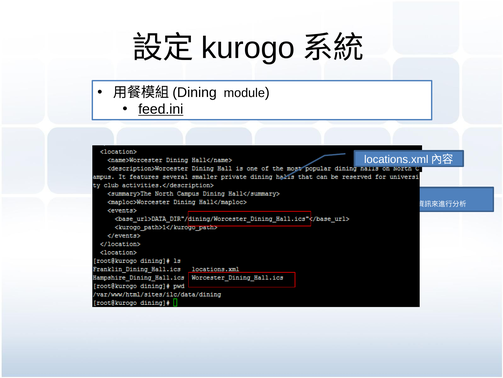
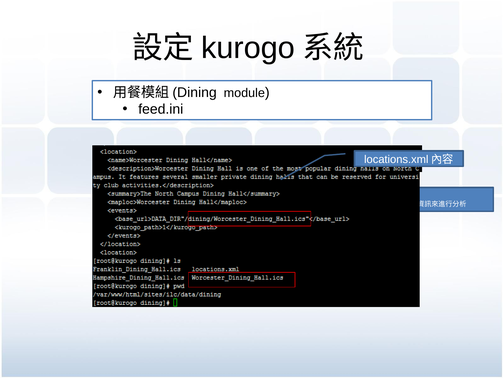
feed.ini underline: present -> none (161, 109)
